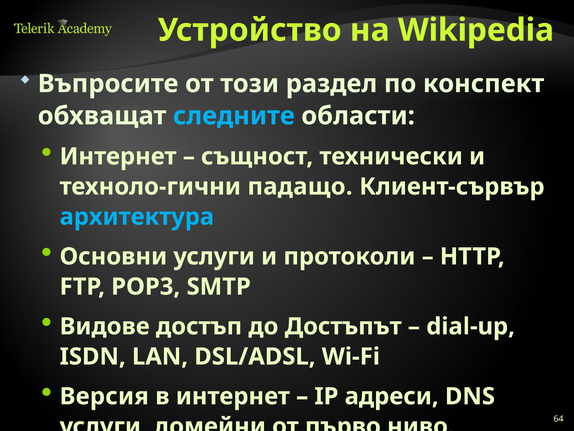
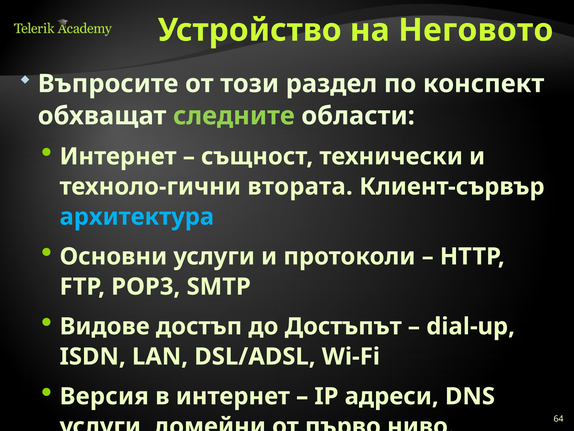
Wikipedia: Wikipedia -> Неговото (476, 30)
следните colour: light blue -> light green (234, 116)
падащо: падащо -> втората (300, 186)
